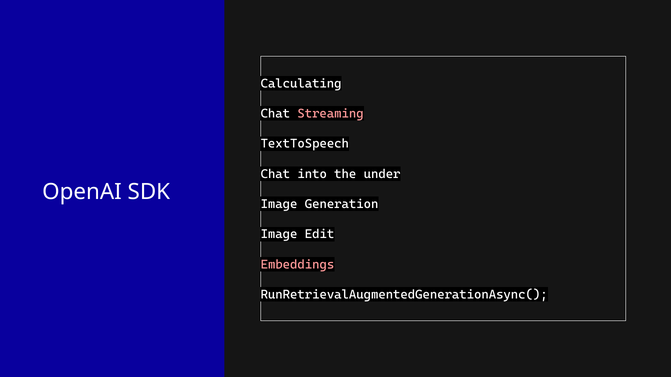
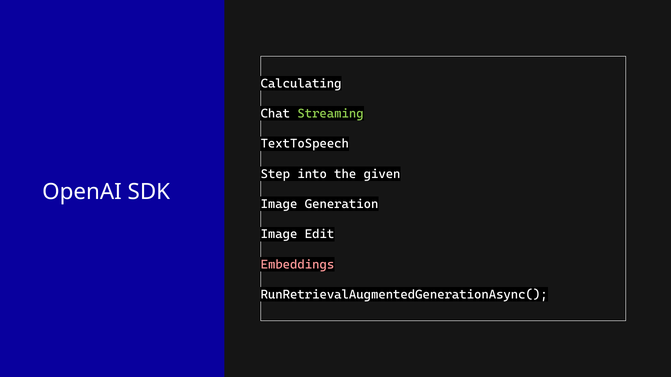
Streaming colour: pink -> light green (331, 114)
Chat: Chat -> Step (275, 174)
under: under -> given (382, 174)
